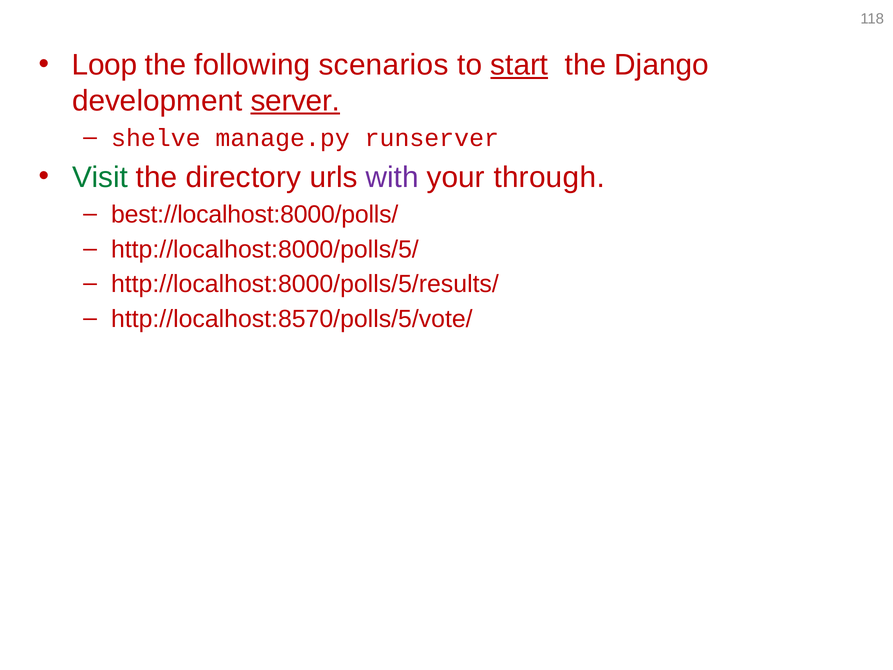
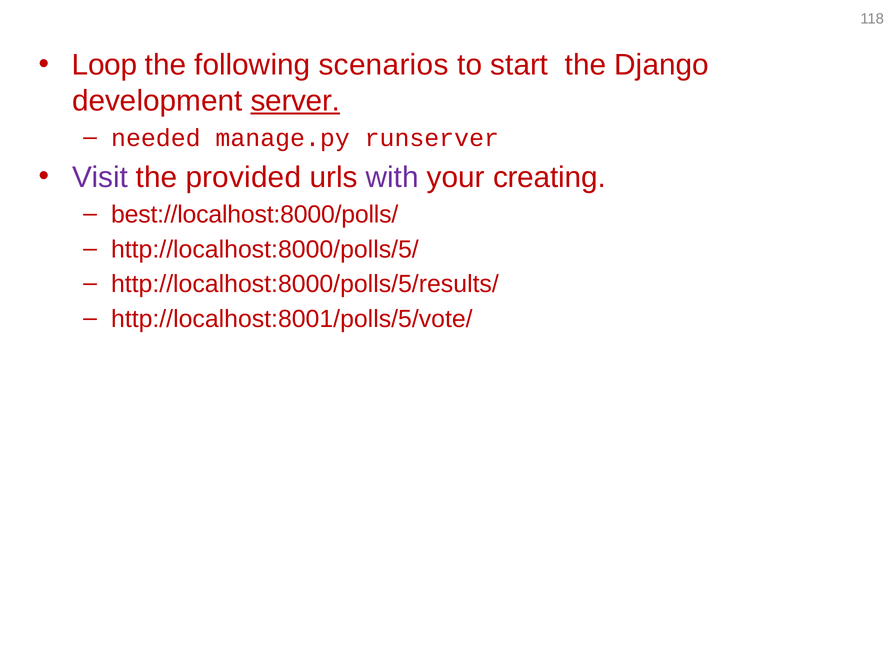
start underline: present -> none (519, 65)
shelve: shelve -> needed (156, 138)
Visit colour: green -> purple (100, 177)
directory: directory -> provided (243, 177)
through: through -> creating (549, 177)
http://localhost:8570/polls/5/vote/: http://localhost:8570/polls/5/vote/ -> http://localhost:8001/polls/5/vote/ (292, 319)
